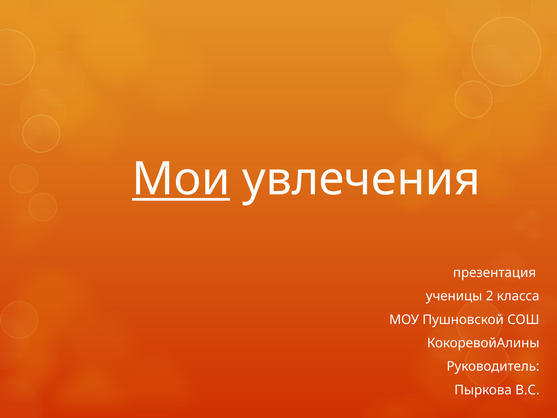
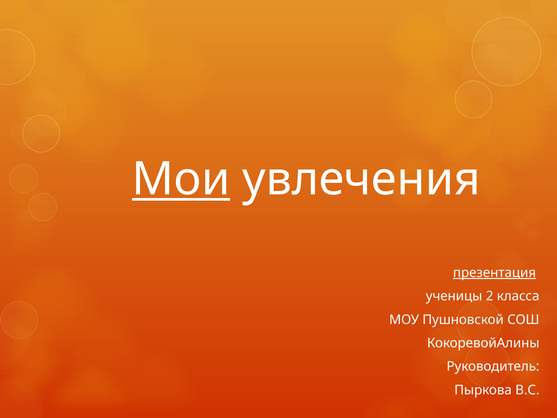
презентация underline: none -> present (494, 273)
